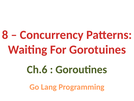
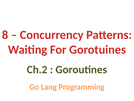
Ch.6: Ch.6 -> Ch.2 (37, 69)
